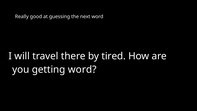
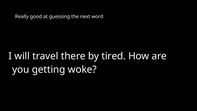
getting word: word -> woke (82, 69)
